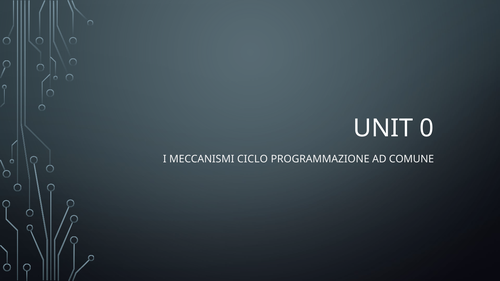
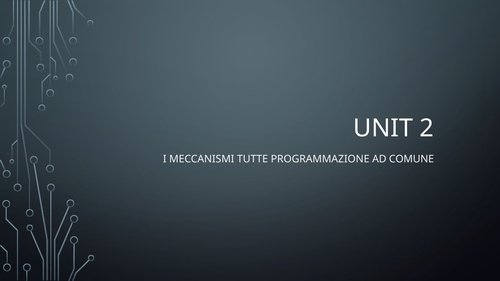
0: 0 -> 2 (427, 128)
CICLO: CICLO -> TUTTE (253, 159)
